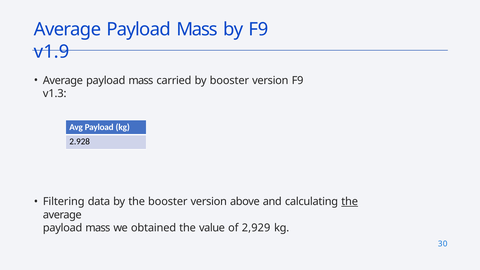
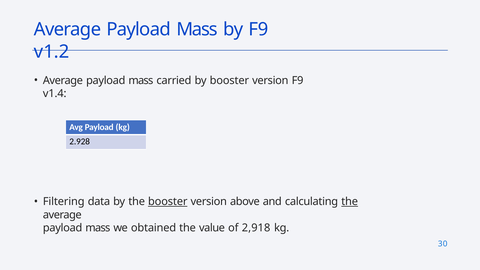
v1.9: v1.9 -> v1.2 (52, 52)
v1.3: v1.3 -> v1.4 (55, 94)
booster underline: none -> present (168, 202)
2,929: 2,929 -> 2,918 (256, 228)
